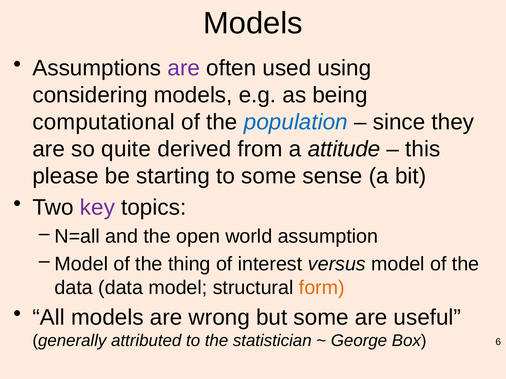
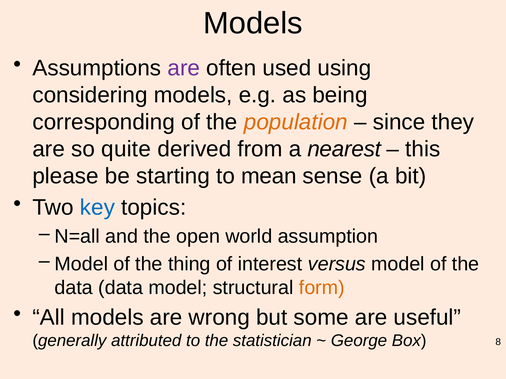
computational: computational -> corresponding (104, 122)
population colour: blue -> orange (296, 122)
attitude: attitude -> nearest (344, 149)
to some: some -> mean (269, 176)
key colour: purple -> blue (97, 208)
6: 6 -> 8 (498, 342)
